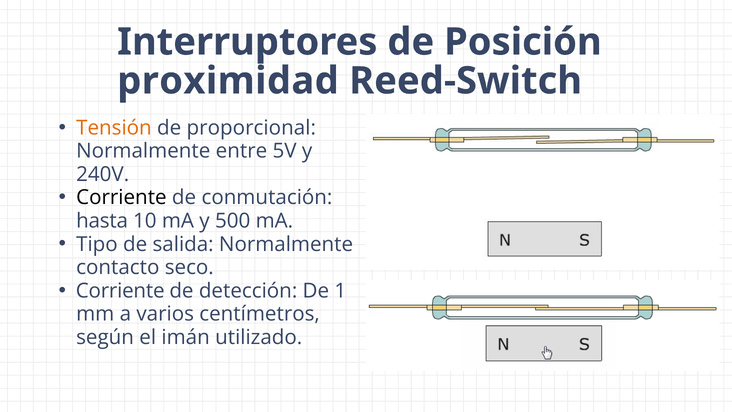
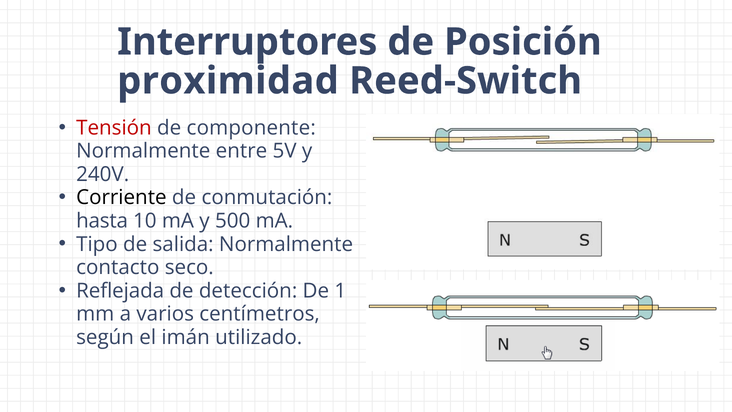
Tensión colour: orange -> red (114, 128)
proporcional: proporcional -> componente (251, 128)
Corriente: Corriente -> Reflejada (120, 291)
